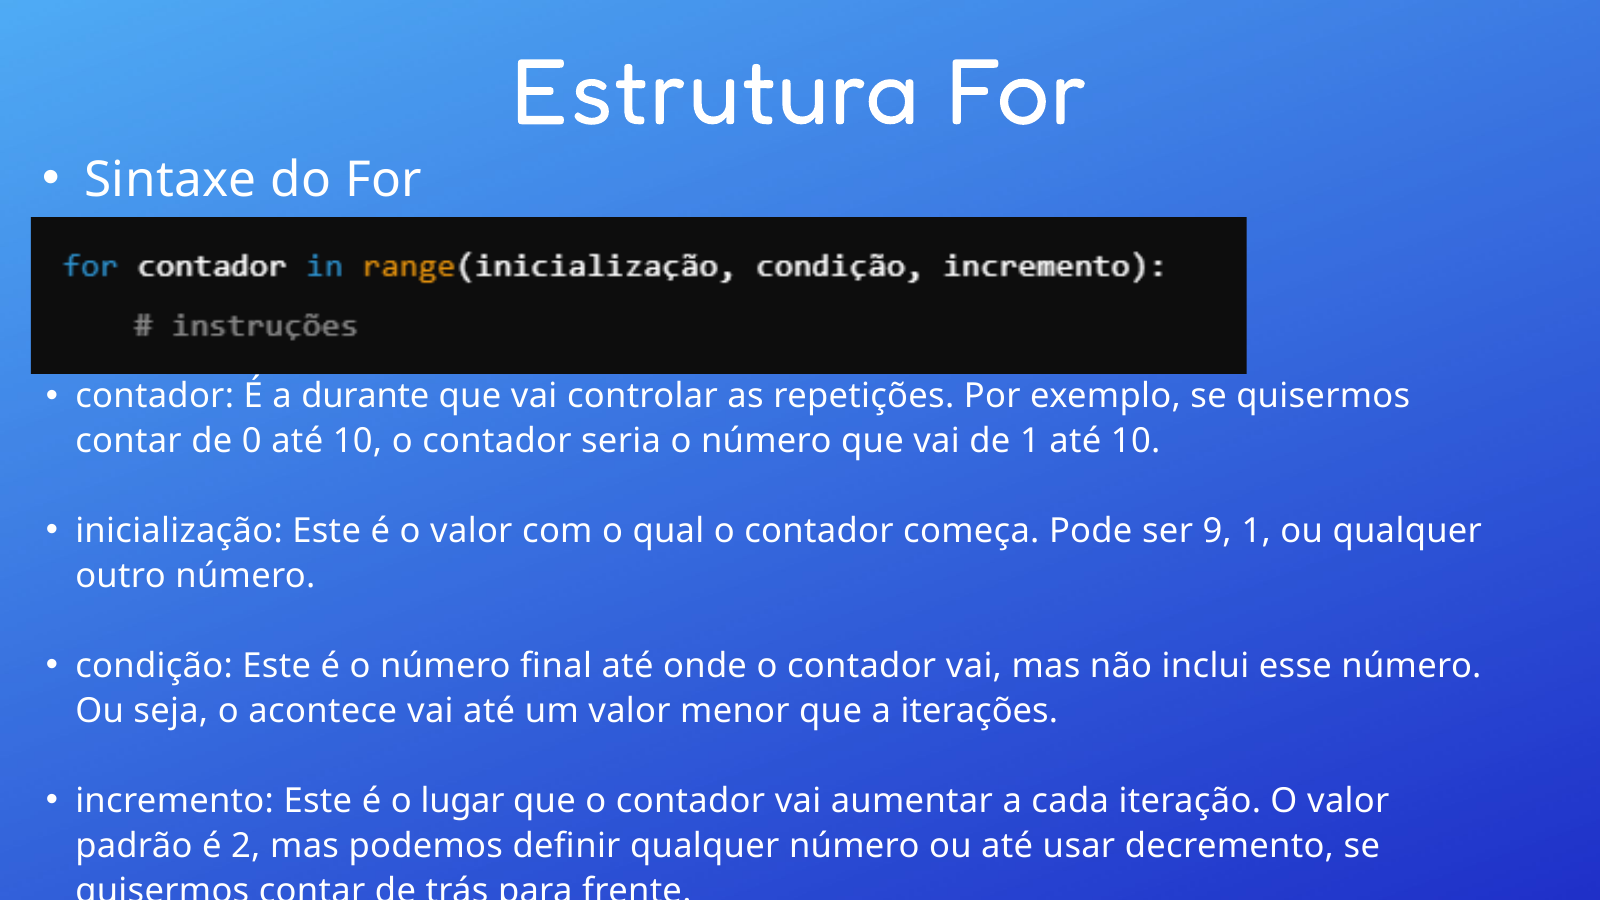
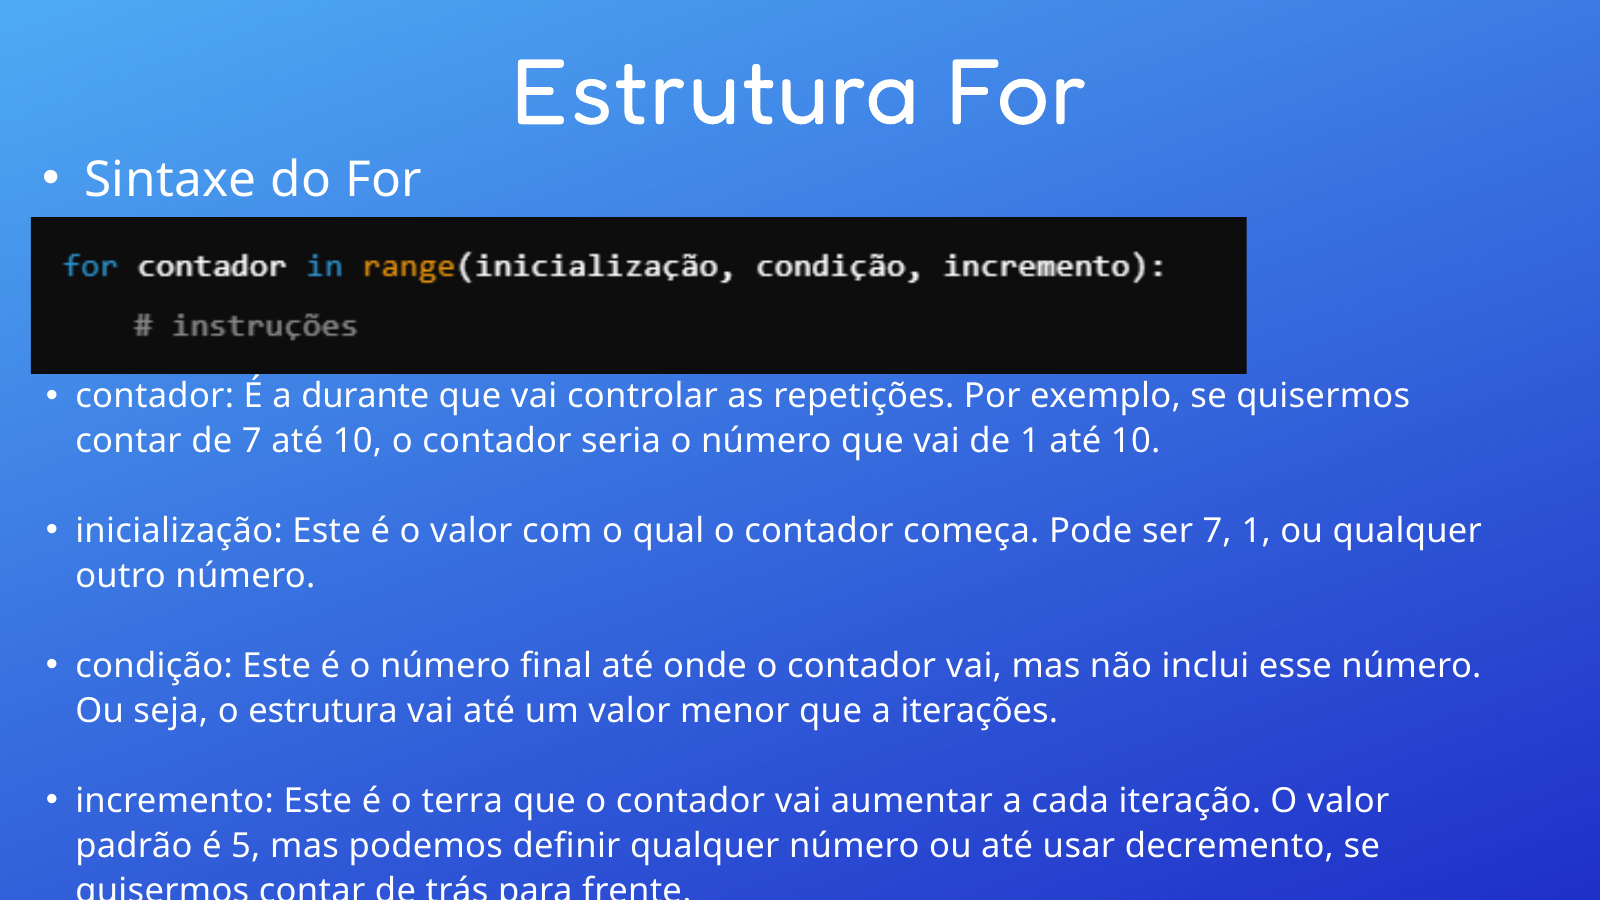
de 0: 0 -> 7 (252, 441)
ser 9: 9 -> 7 (1217, 531)
o acontece: acontece -> estrutura (323, 711)
lugar: lugar -> terra (462, 801)
2: 2 -> 5 (246, 846)
